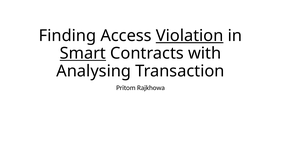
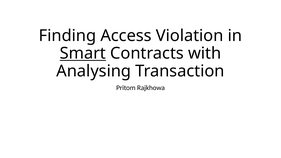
Violation underline: present -> none (190, 36)
